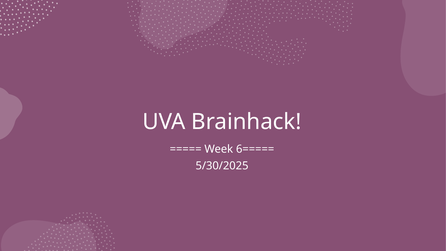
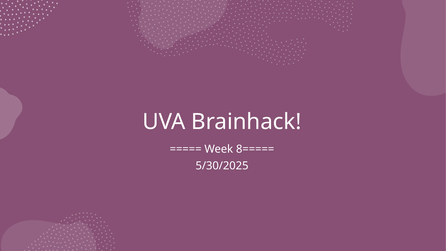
6=====: 6===== -> 8===== (255, 149)
